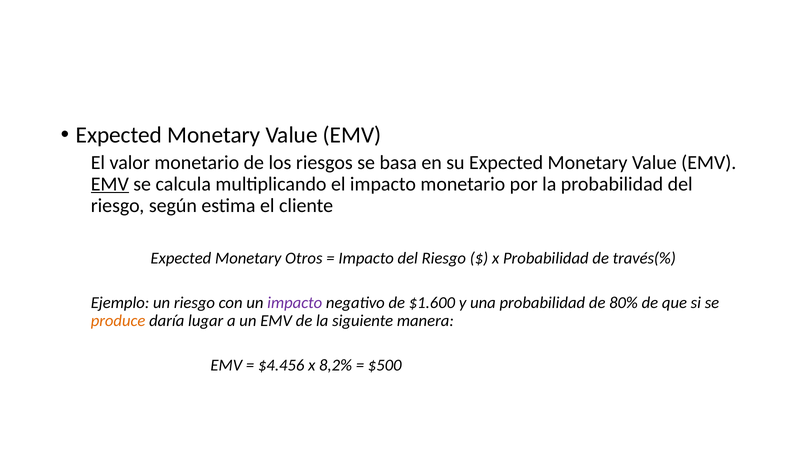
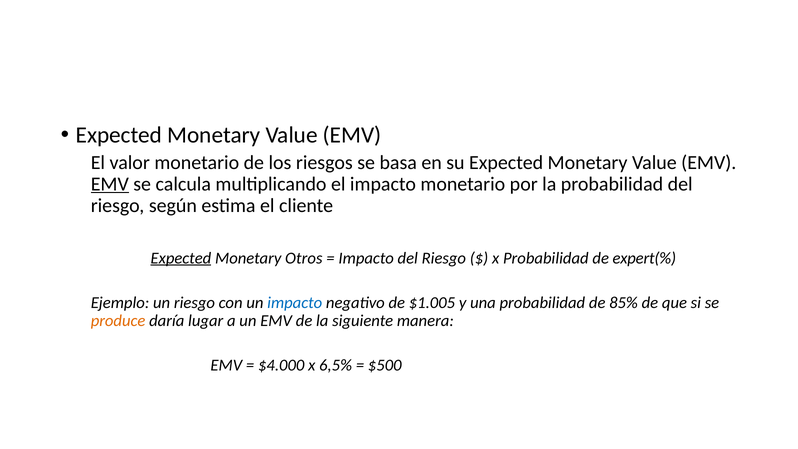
Expected underline: none -> present (181, 258)
través(%: través(% -> expert(% (644, 258)
impacto colour: purple -> blue (295, 303)
$1.600: $1.600 -> $1.005 (432, 303)
80%: 80% -> 85% (624, 303)
$4.456: $4.456 -> $4.000 (281, 365)
8,2%: 8,2% -> 6,5% (336, 365)
